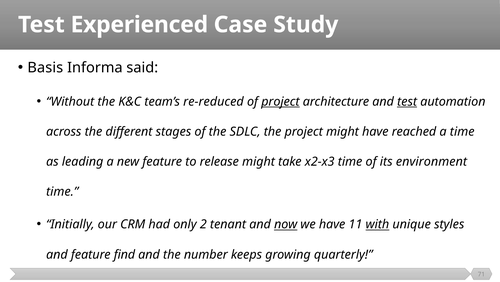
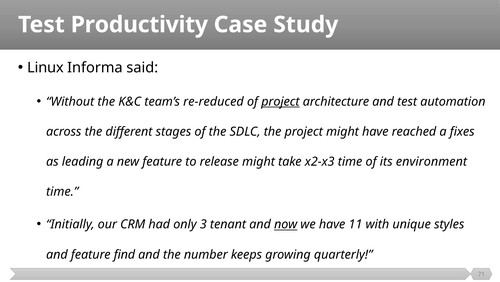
Experienced: Experienced -> Productivity (139, 25)
Basis: Basis -> Linux (45, 67)
test underline: present -> none (407, 101)
a time: time -> fixes (462, 131)
2: 2 -> 3 (203, 224)
with underline: present -> none (377, 224)
